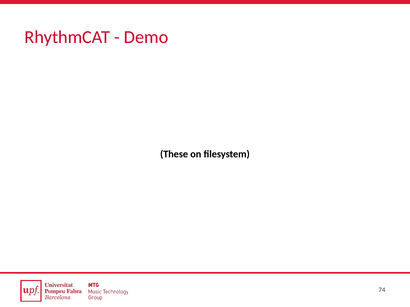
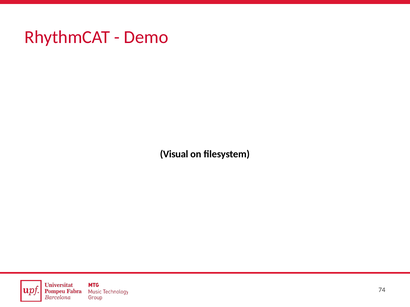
These: These -> Visual (174, 154)
